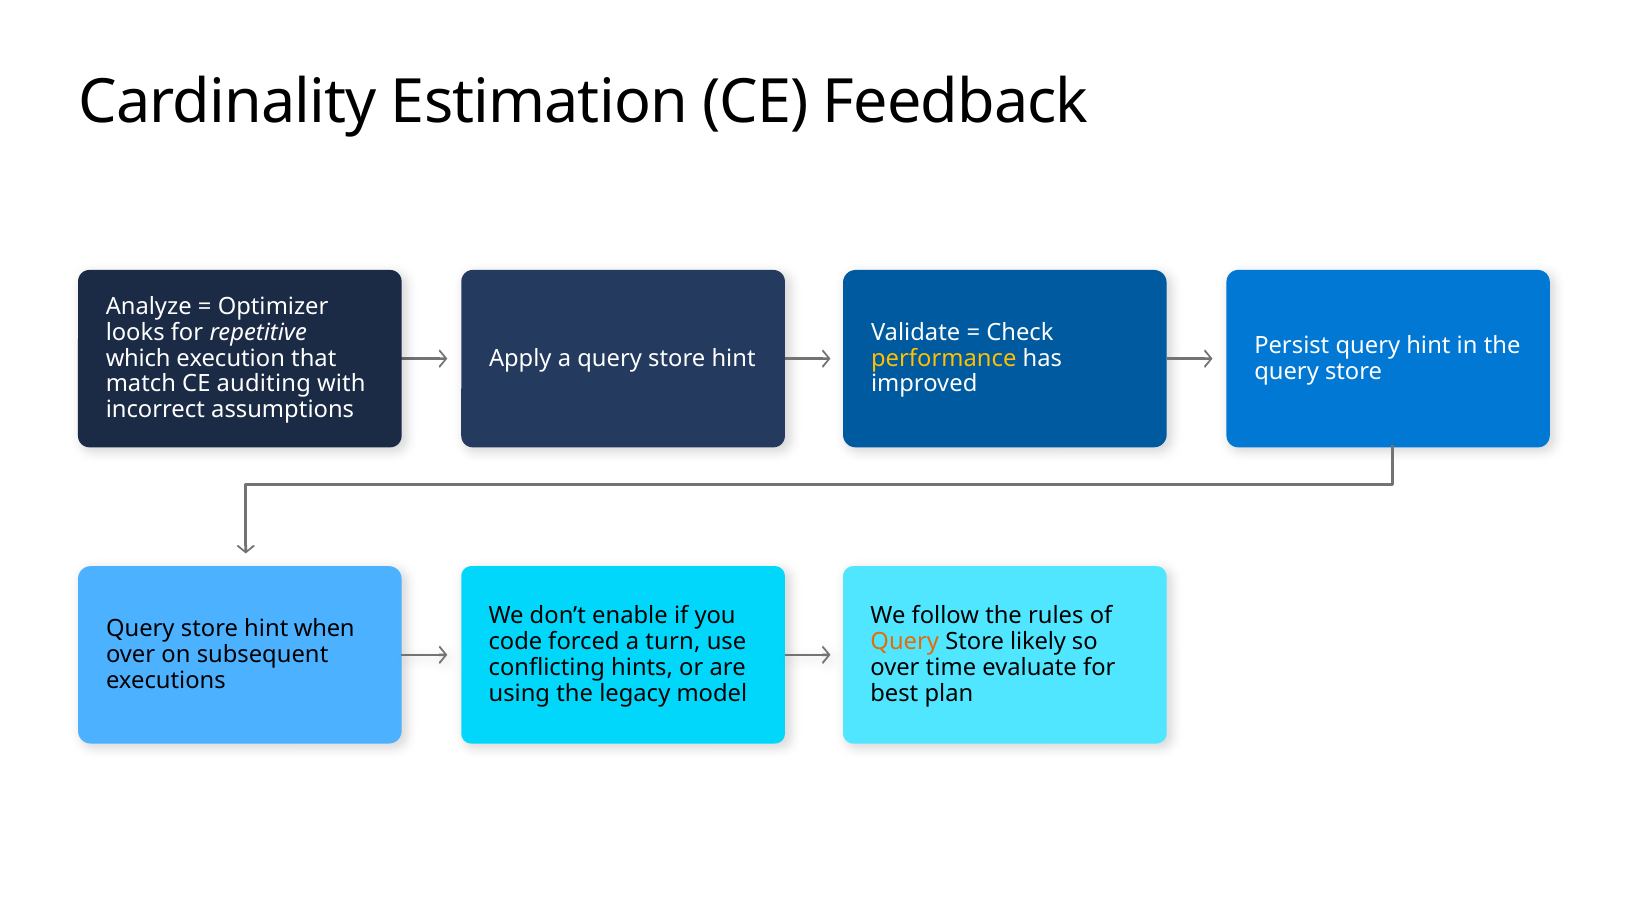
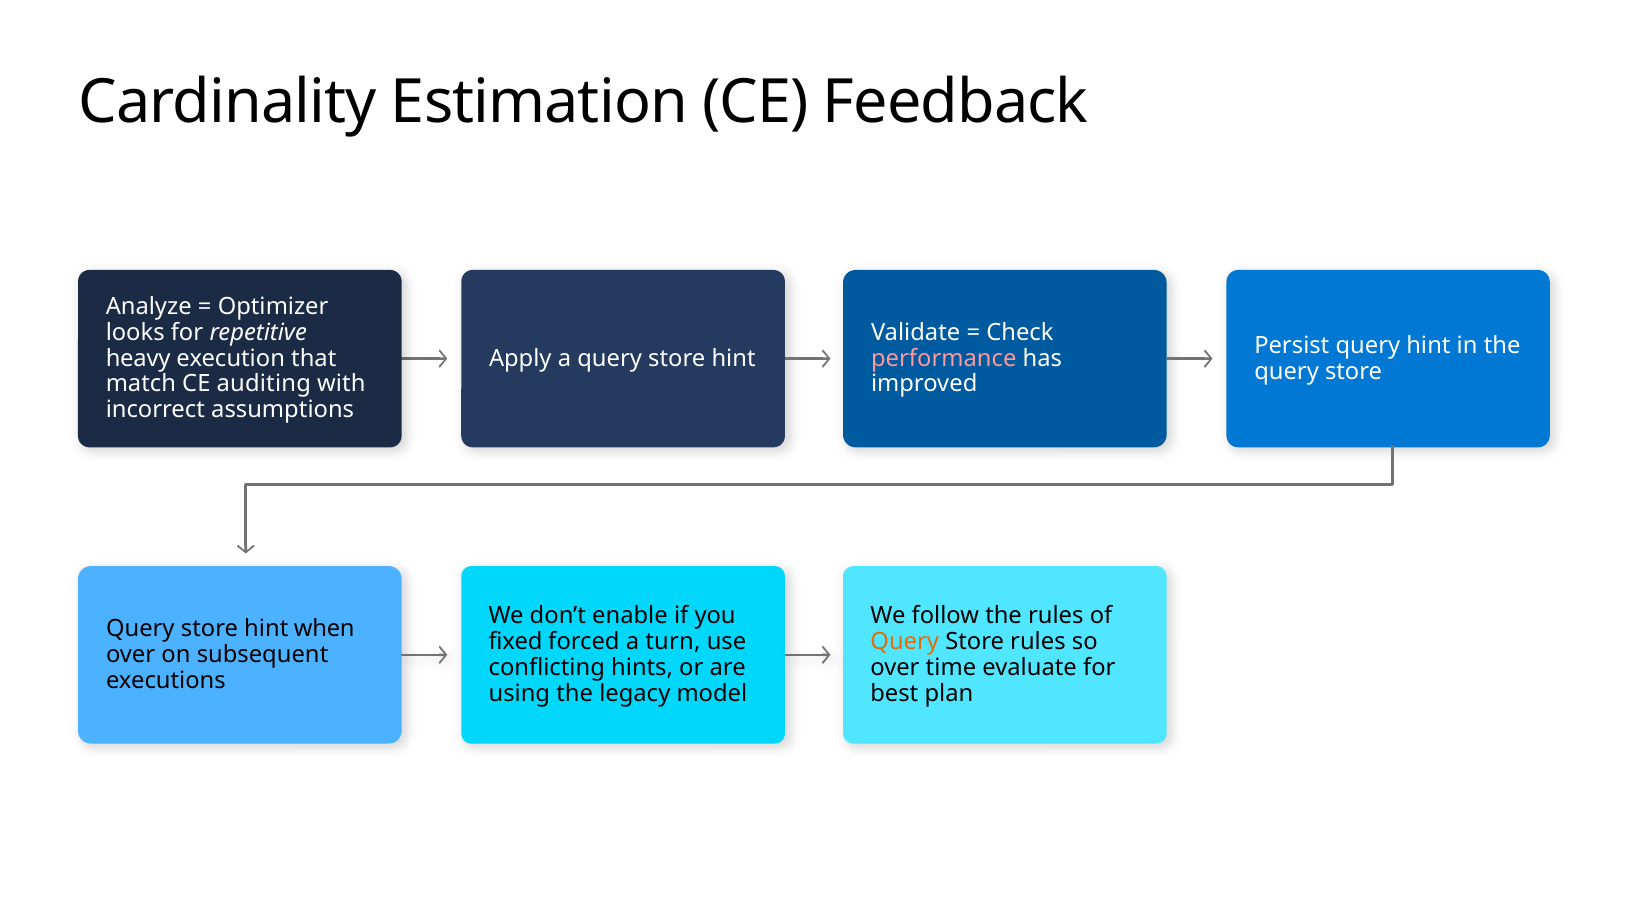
which: which -> heavy (138, 358)
performance colour: yellow -> pink (944, 358)
code: code -> fixed (515, 642)
Store likely: likely -> rules (1038, 642)
